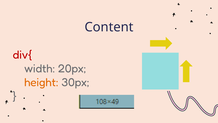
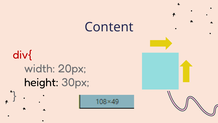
height colour: orange -> black (41, 82)
